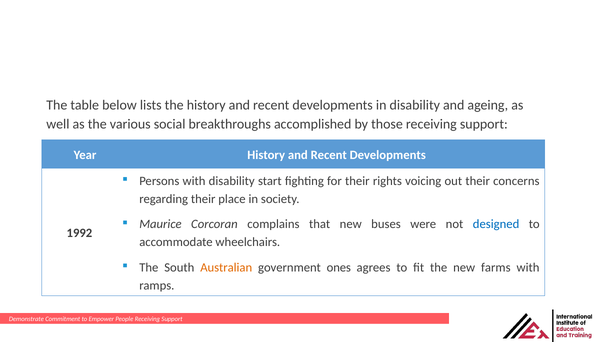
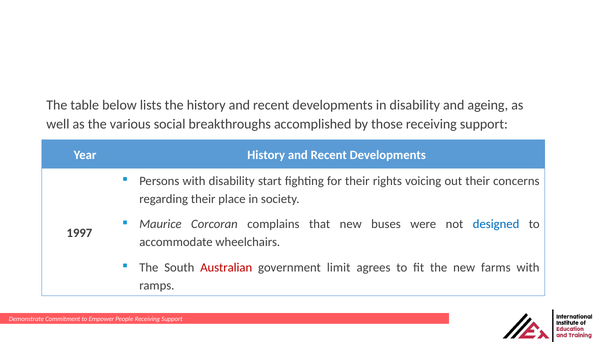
1992: 1992 -> 1997 (79, 233)
Australian colour: orange -> red (226, 268)
ones: ones -> limit (339, 268)
